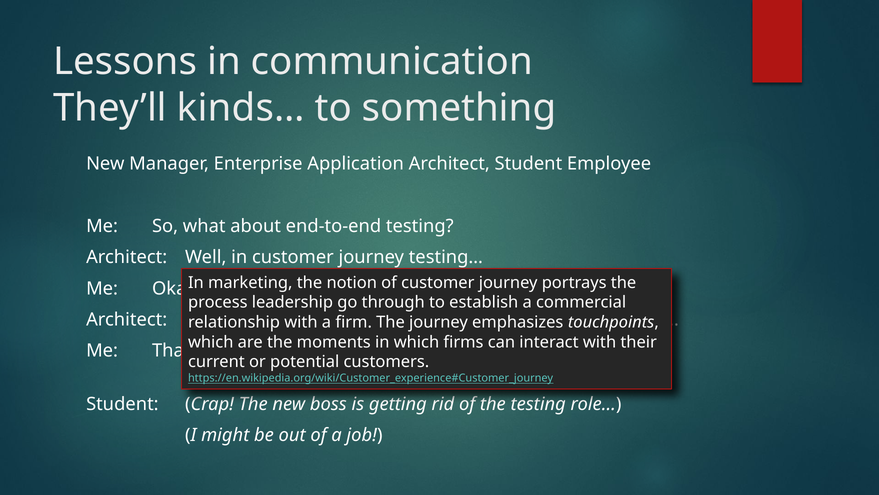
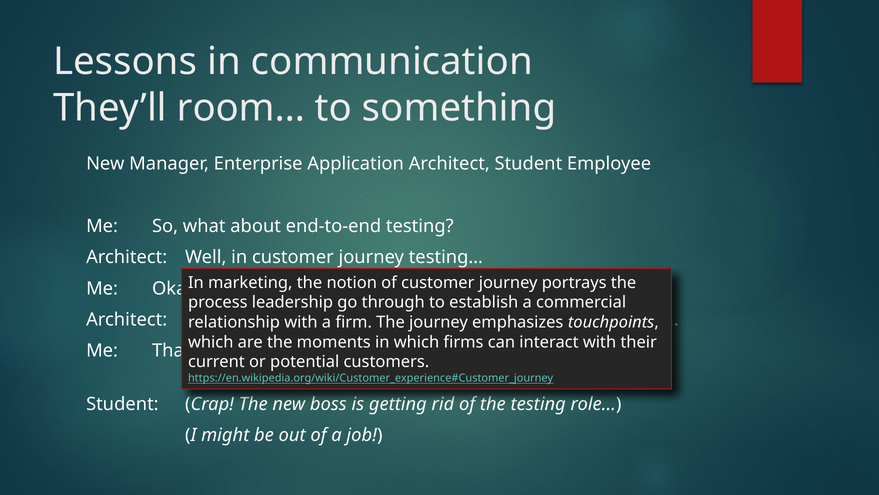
kinds…: kinds… -> room… (241, 108)
